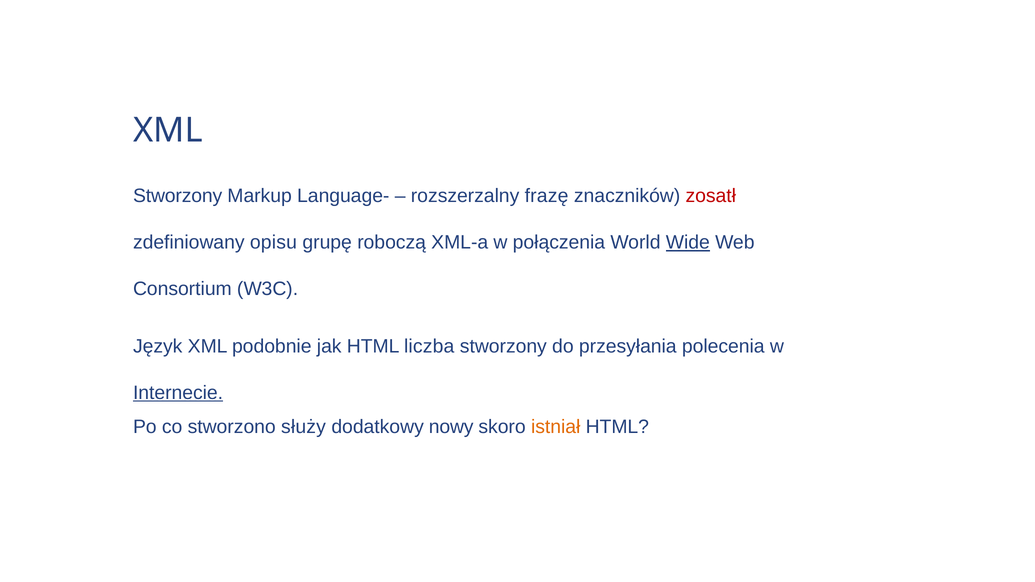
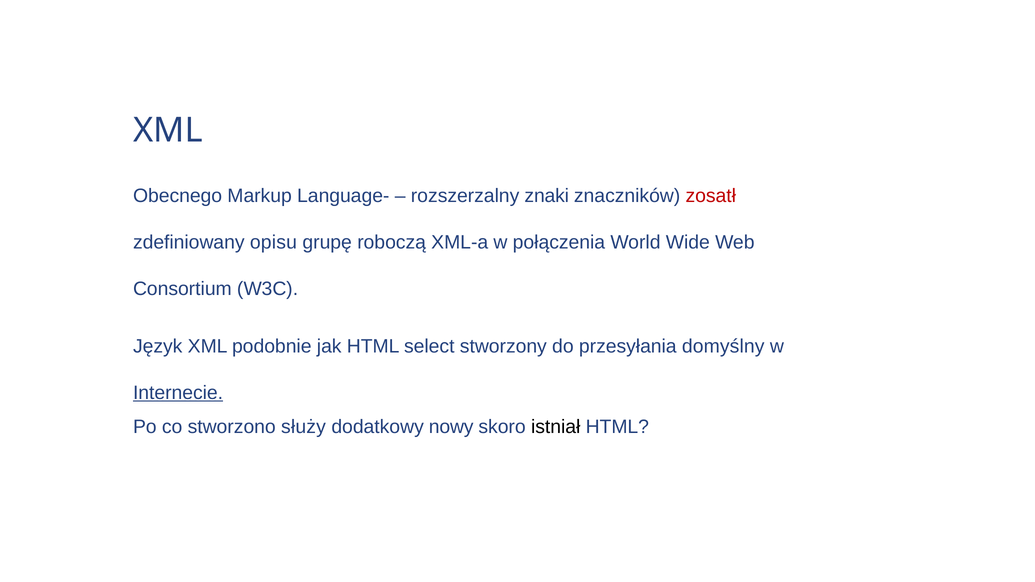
Stworzony: Stworzony -> Obecnego (178, 196)
frazę: frazę -> znaki (547, 196)
Wide underline: present -> none (688, 242)
liczba: liczba -> select (429, 346)
polecenia: polecenia -> domyślny (723, 346)
istniał colour: orange -> black (556, 427)
